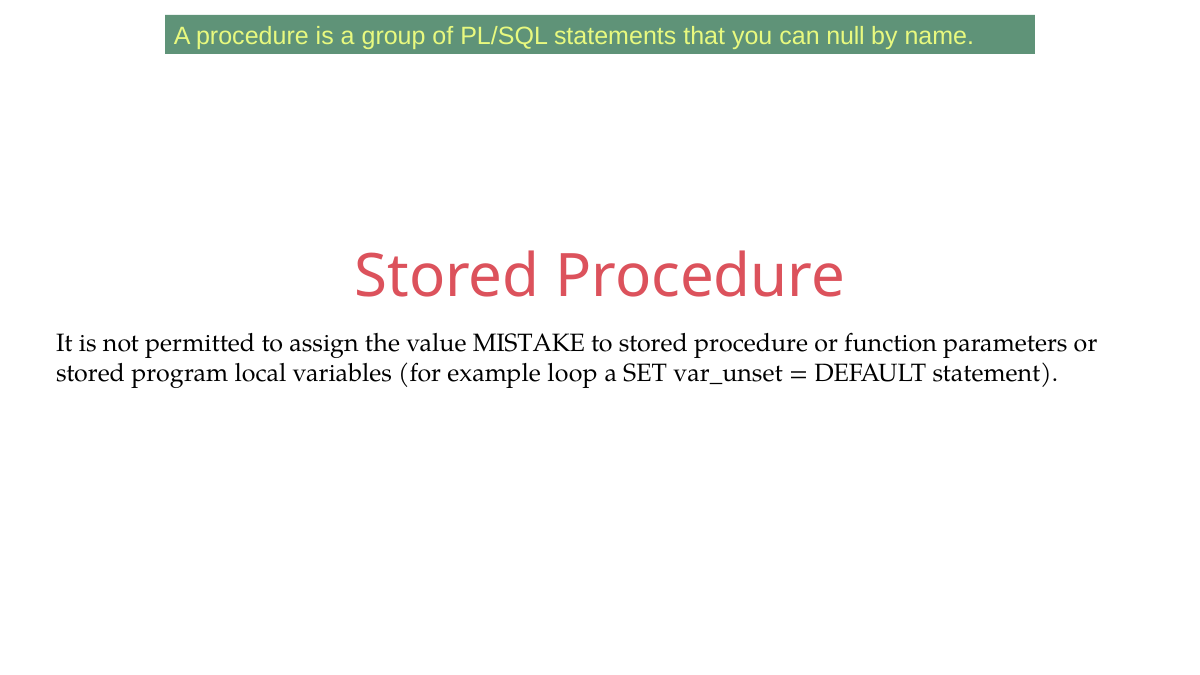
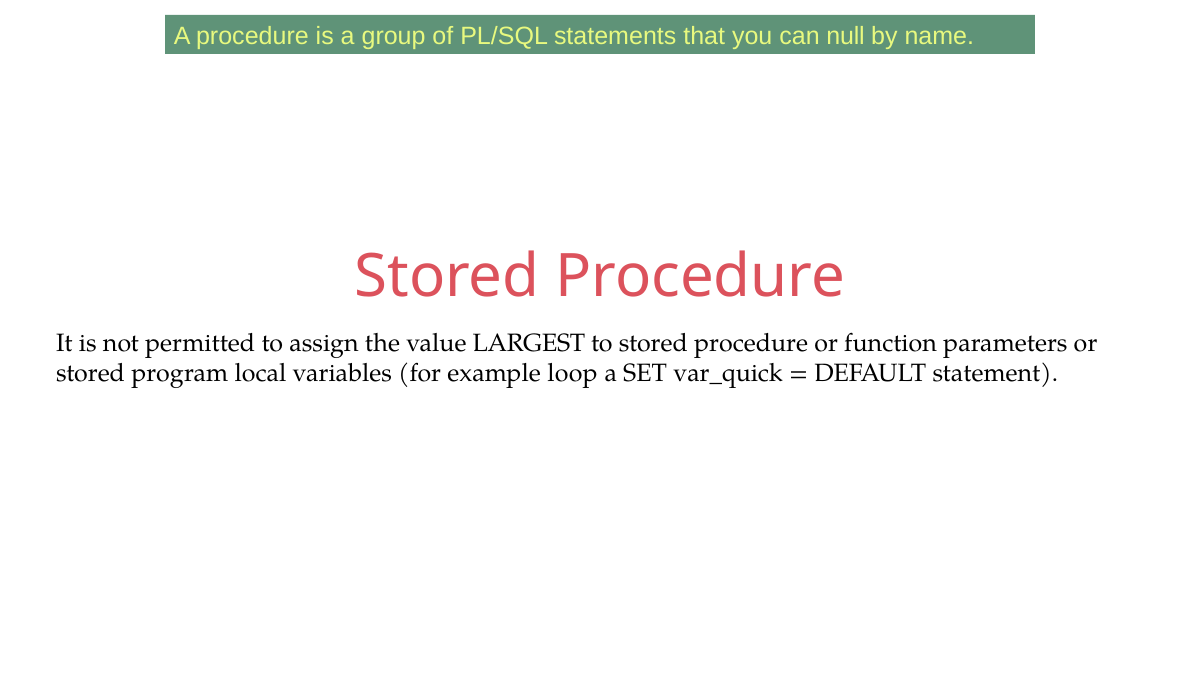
MISTAKE: MISTAKE -> LARGEST (529, 344)
var_unset: var_unset -> var_quick (728, 374)
